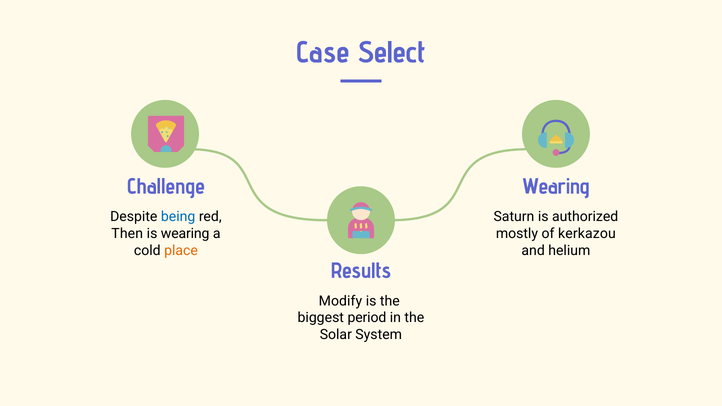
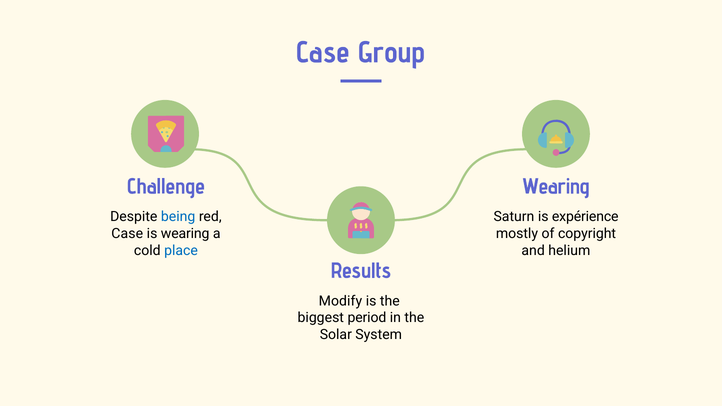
Select: Select -> Group (391, 52)
authorized: authorized -> expérience (585, 217)
Then: Then -> Case (127, 234)
kerkazou: kerkazou -> copyright (587, 234)
place colour: orange -> blue (181, 251)
